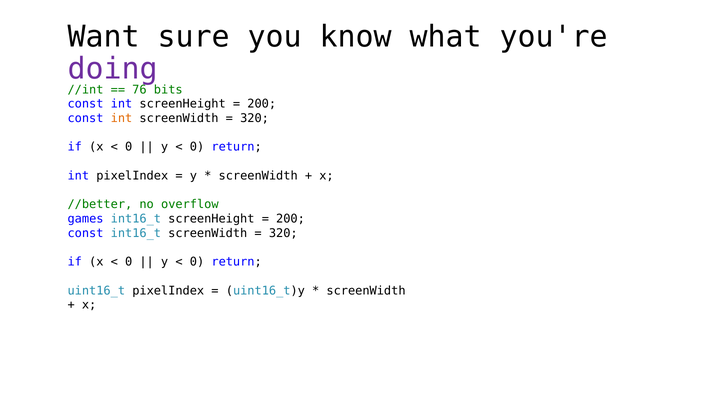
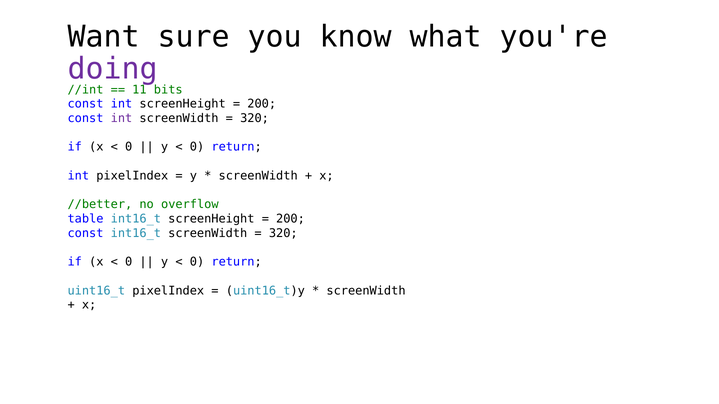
76: 76 -> 11 (139, 90)
int colour: orange -> purple (121, 118)
games: games -> table (86, 219)
